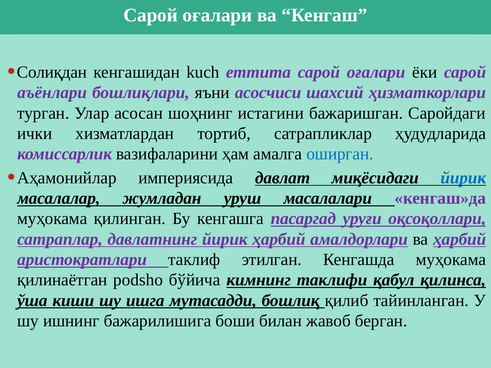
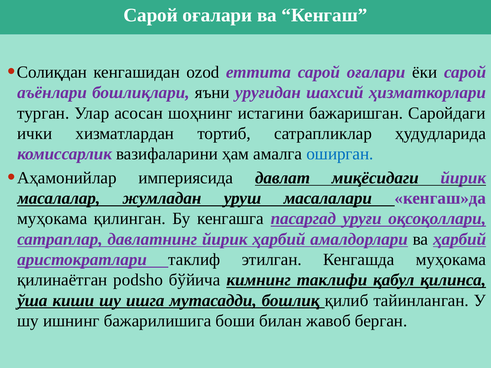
kuch: kuch -> ozod (203, 72)
асосчиси: асосчиси -> уруғидан (268, 93)
йирик colour: blue -> purple (463, 178)
